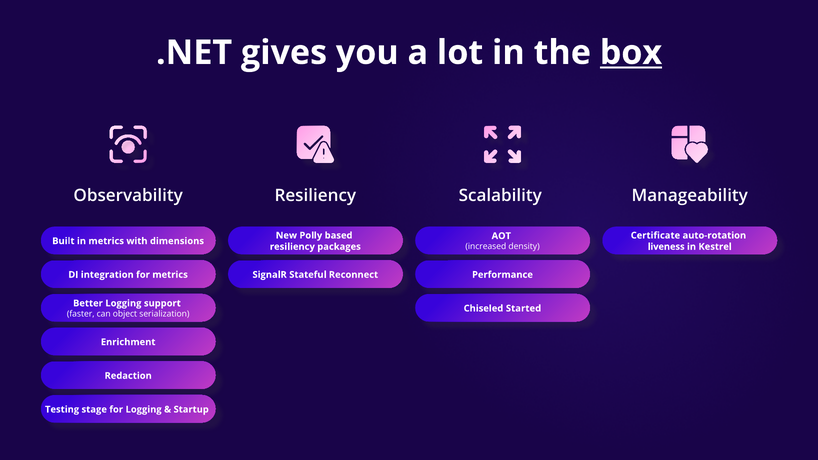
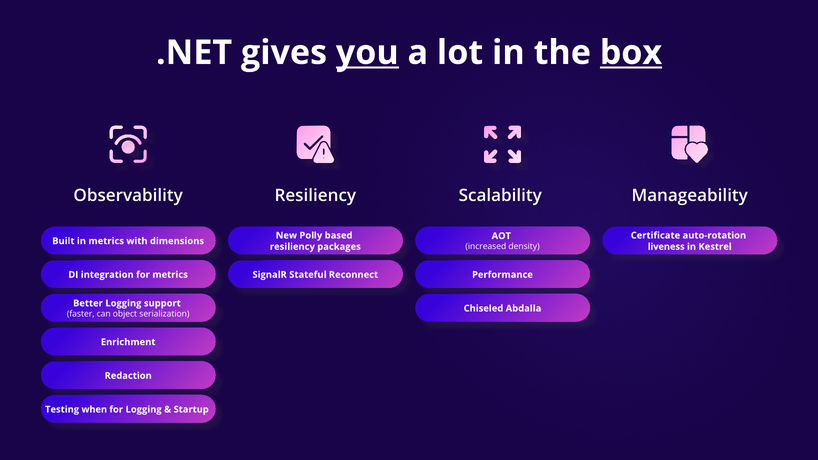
you underline: none -> present (367, 53)
Started: Started -> Abdalla (524, 308)
stage: stage -> when (94, 410)
